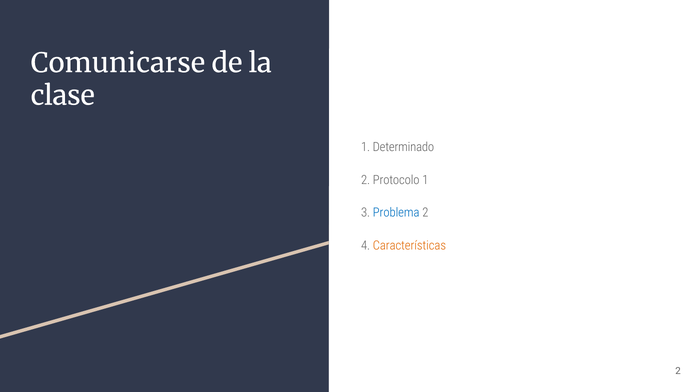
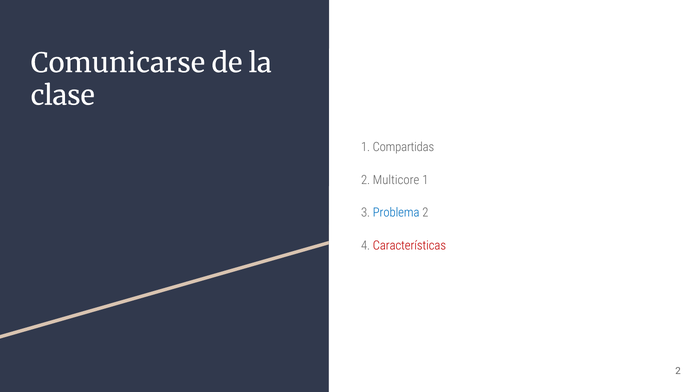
Determinado: Determinado -> Compartidas (403, 147)
Protocolo: Protocolo -> Multicore (396, 180)
Características colour: orange -> red (409, 246)
